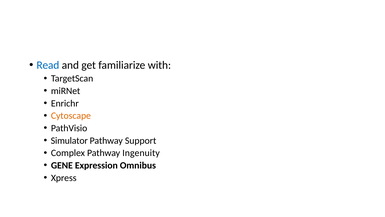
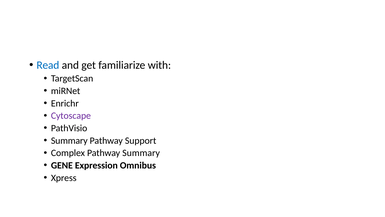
Cytoscape colour: orange -> purple (71, 116)
Simulator: Simulator -> Summary (69, 140)
Pathway Ingenuity: Ingenuity -> Summary (141, 153)
